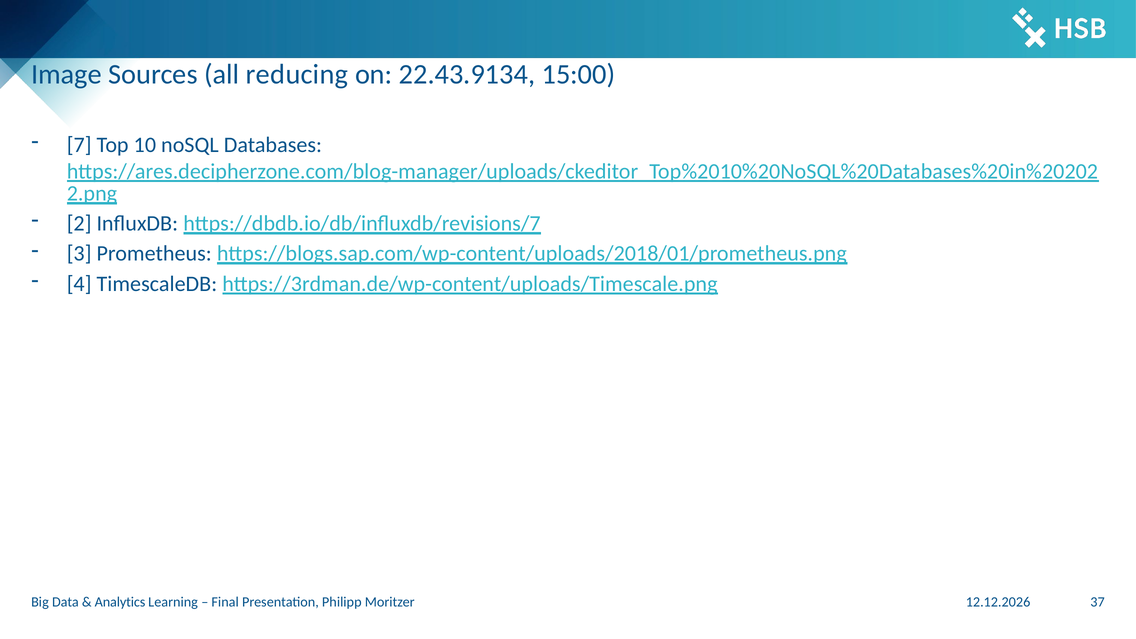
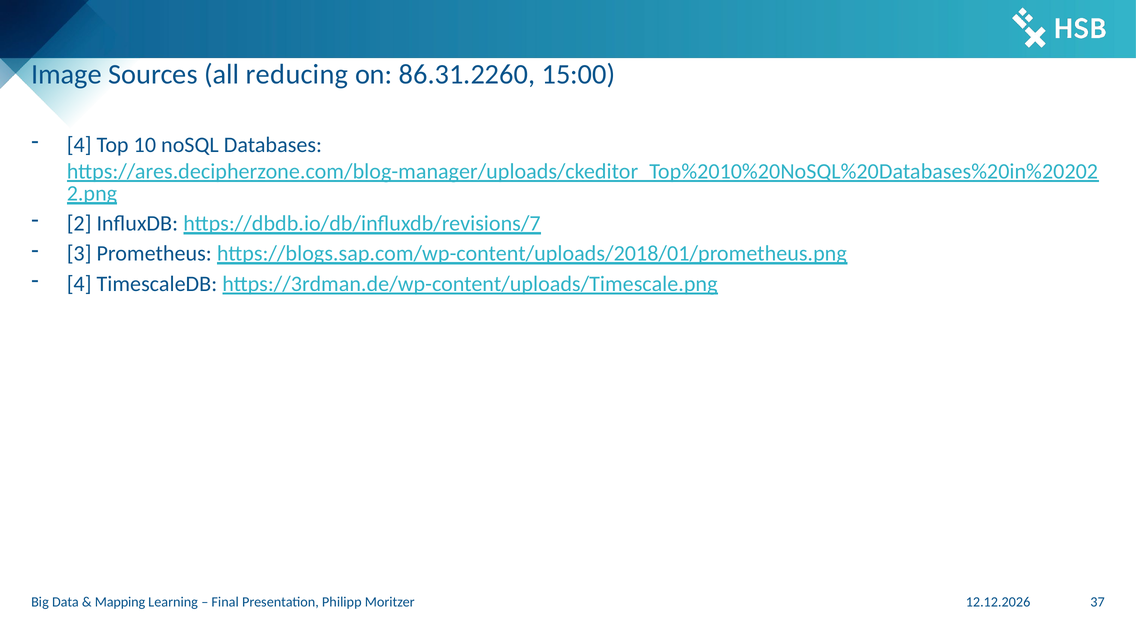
22.43.9134: 22.43.9134 -> 86.31.2260 (467, 75)
7: 7 -> 4 (79, 145)
Analytics: Analytics -> Mapping (120, 602)
